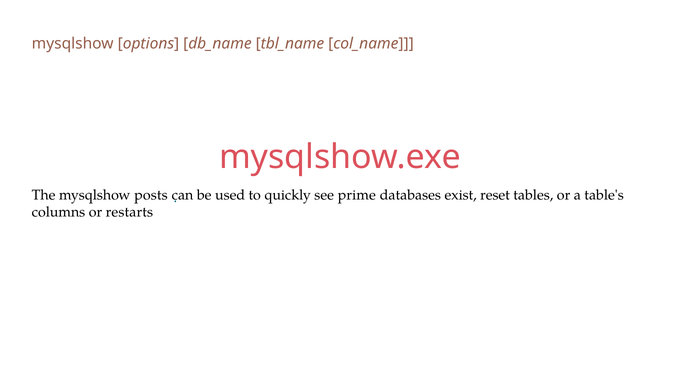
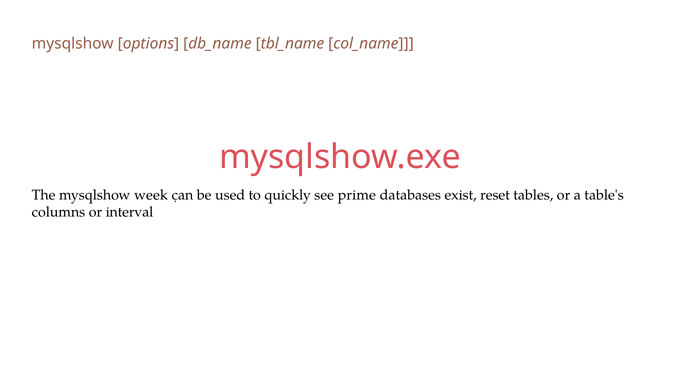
posts: posts -> week (151, 195)
restarts: restarts -> interval (130, 212)
